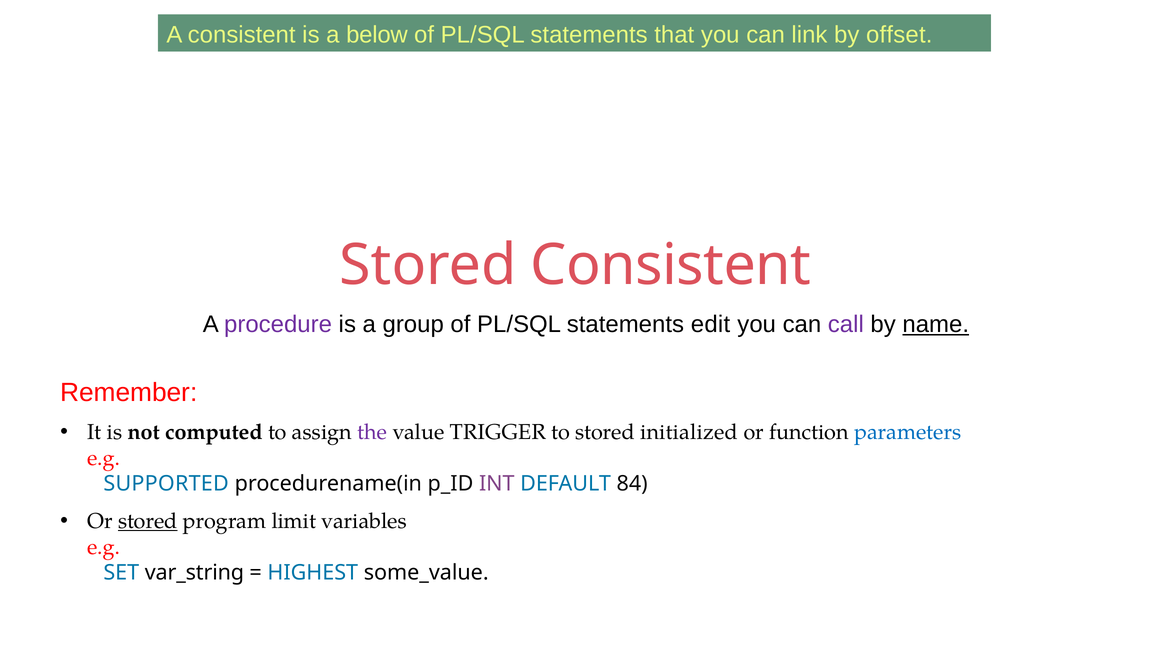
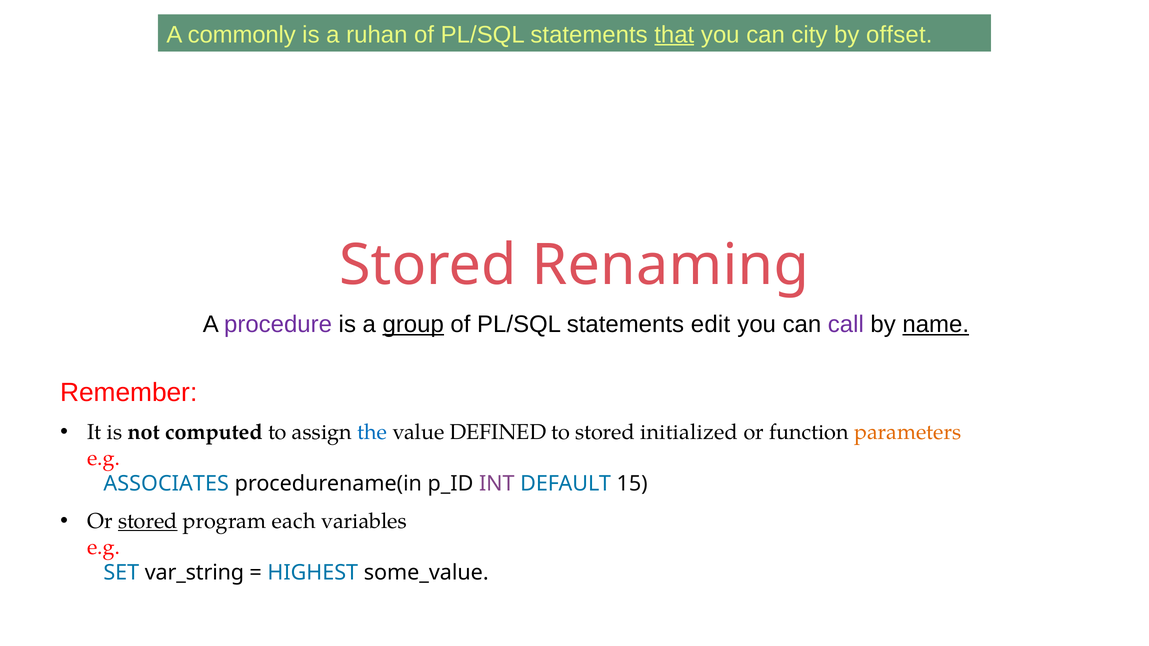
A consistent: consistent -> commonly (242, 35)
below: below -> ruhan (377, 35)
that underline: none -> present (674, 35)
link: link -> city (809, 35)
Stored Consistent: Consistent -> Renaming (670, 265)
group underline: none -> present (413, 325)
the colour: purple -> blue (372, 432)
TRIGGER: TRIGGER -> DEFINED (498, 432)
parameters colour: blue -> orange (908, 432)
SUPPORTED: SUPPORTED -> ASSOCIATES (166, 484)
84: 84 -> 15 (632, 484)
limit: limit -> each (294, 521)
